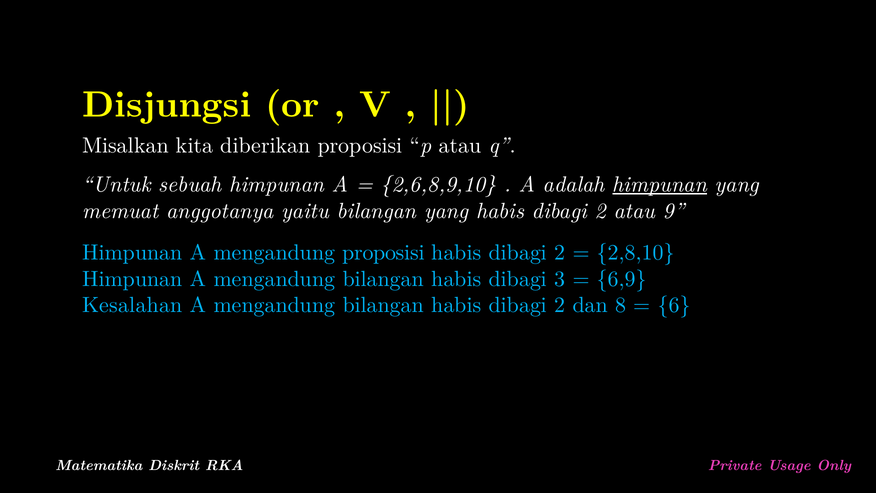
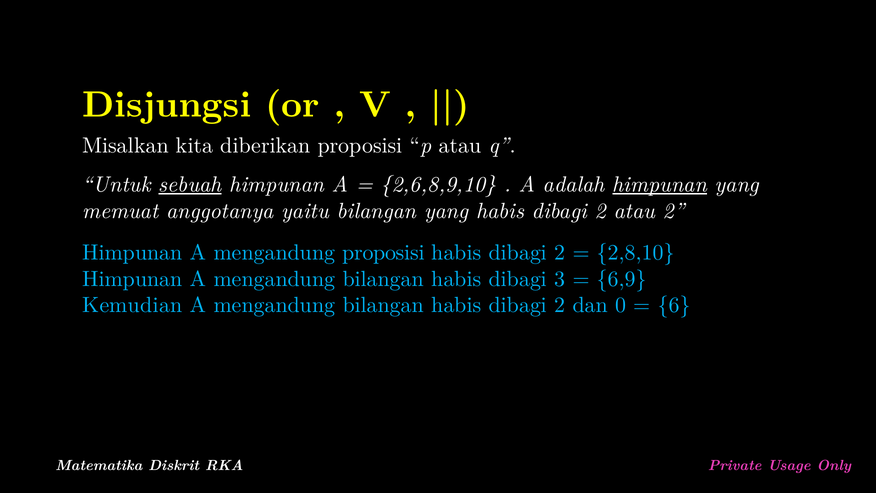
sebuah underline: none -> present (190, 184)
atau 9: 9 -> 2 (674, 211)
Kesalahan: Kesalahan -> Kemudian (132, 305)
8: 8 -> 0 (621, 305)
